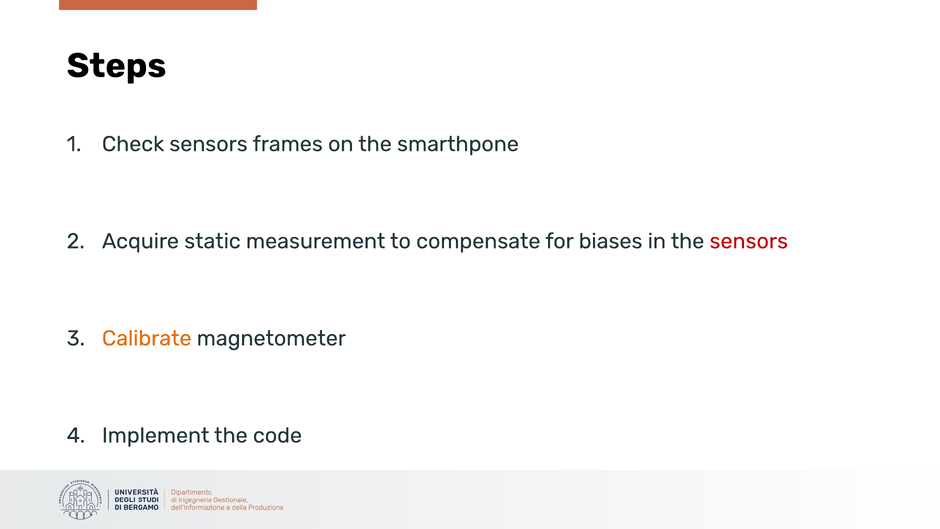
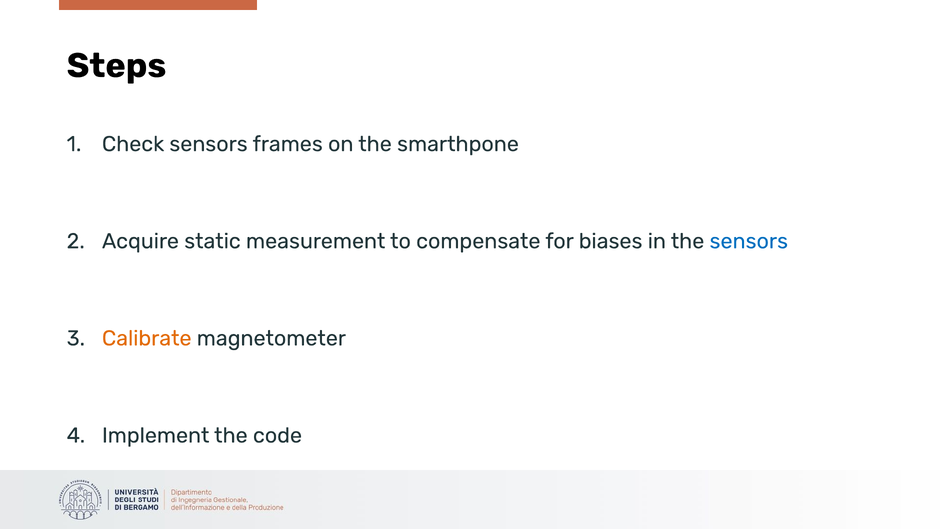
sensors colour: red -> blue (749, 241)
